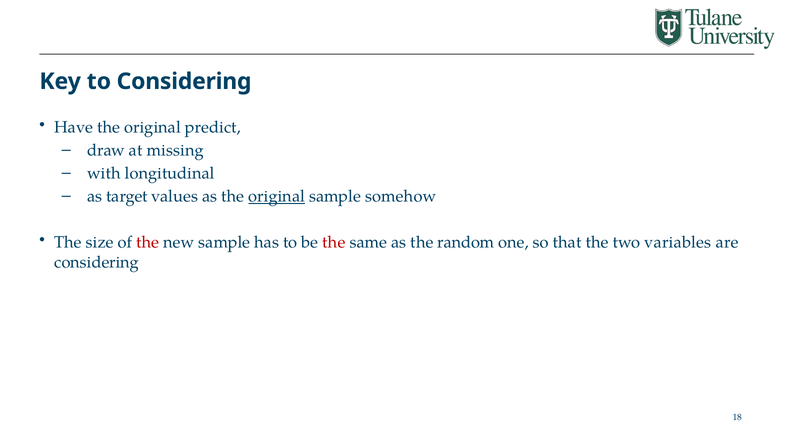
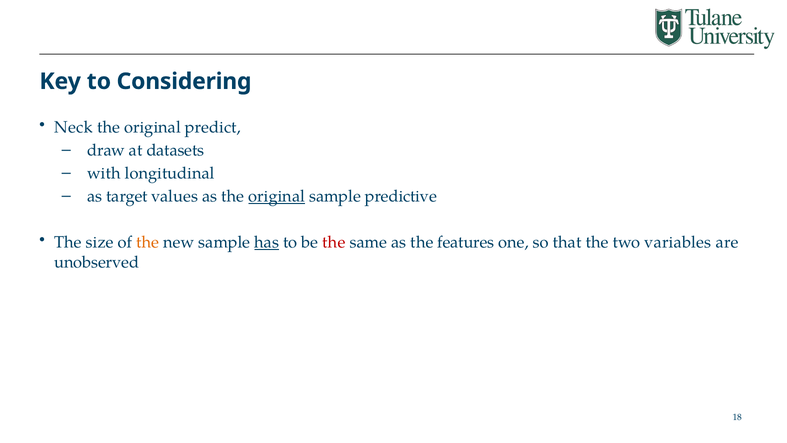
Have: Have -> Neck (74, 127)
missing: missing -> datasets (175, 150)
somehow: somehow -> predictive (401, 196)
the colour: red -> orange (148, 242)
has underline: none -> present (267, 242)
random: random -> features (466, 242)
considering: considering -> unobserved (97, 262)
